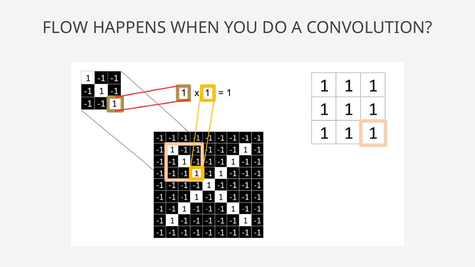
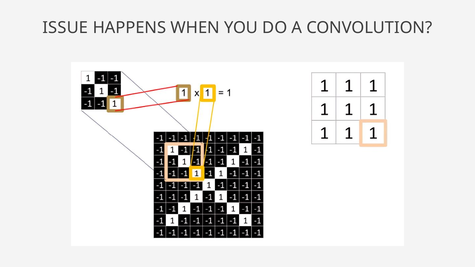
FLOW: FLOW -> ISSUE (65, 28)
